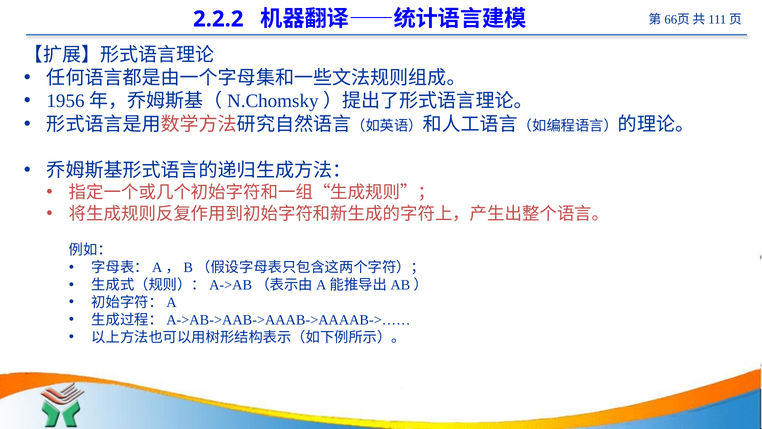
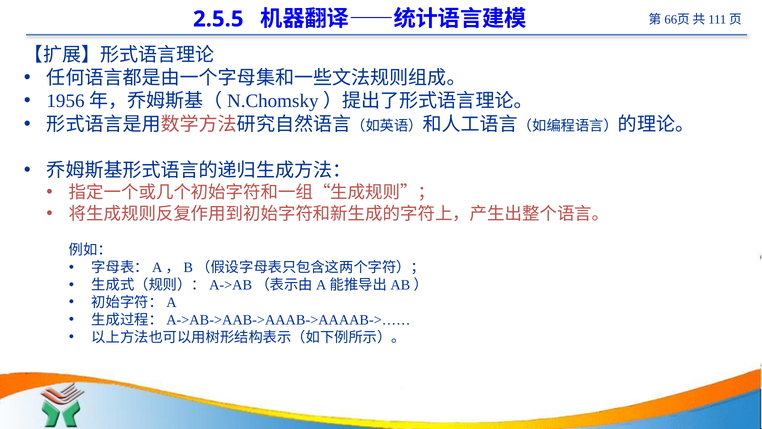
2.2.2: 2.2.2 -> 2.5.5 (218, 19)
